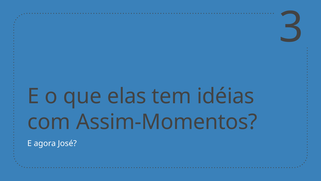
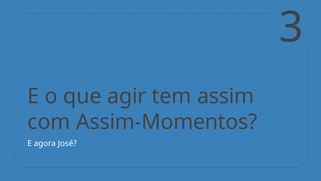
elas: elas -> agir (127, 96)
idéias: idéias -> assim (226, 96)
